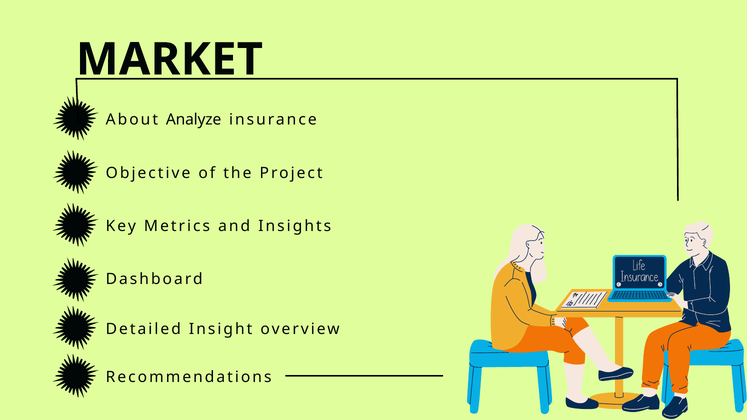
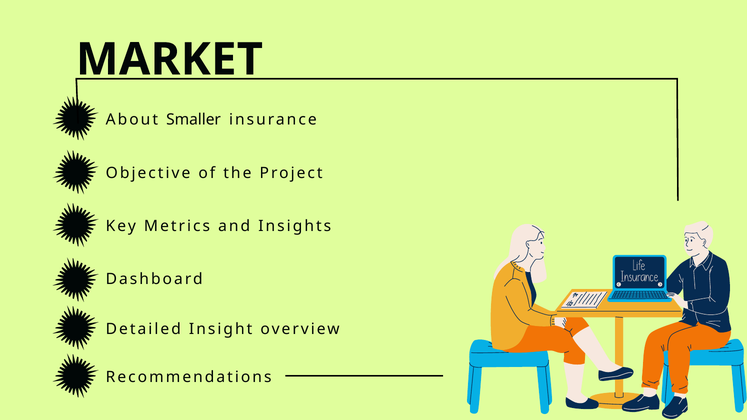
Analyze: Analyze -> Smaller (194, 120)
